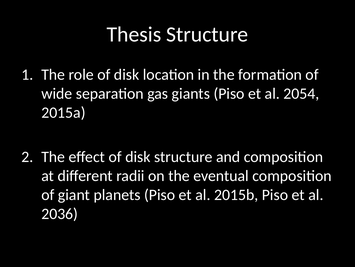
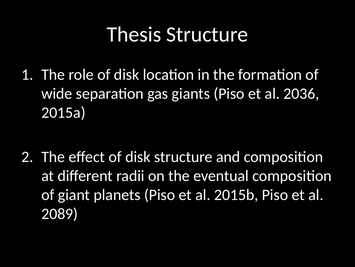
2054: 2054 -> 2036 (301, 93)
2036: 2036 -> 2089 (60, 213)
